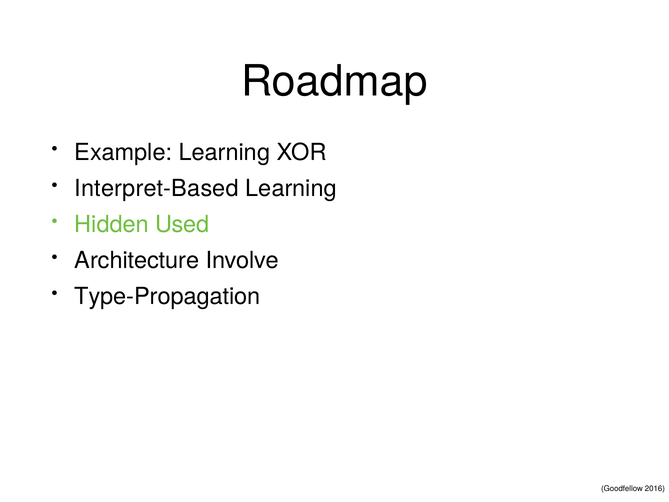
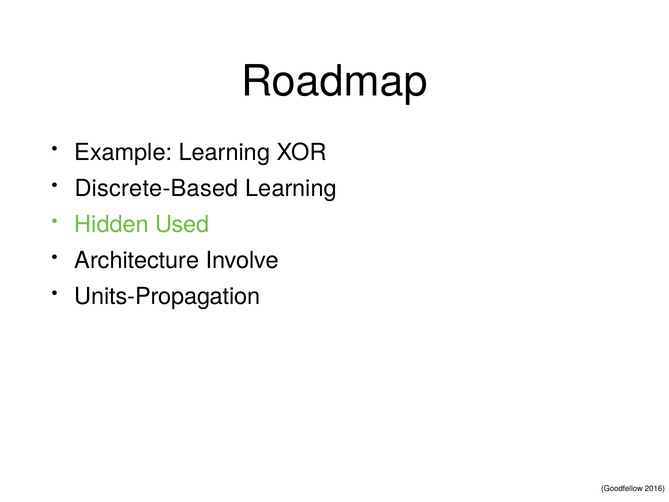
Interpret-Based: Interpret-Based -> Discrete-Based (157, 188)
Type-Propagation: Type-Propagation -> Units-Propagation (167, 297)
